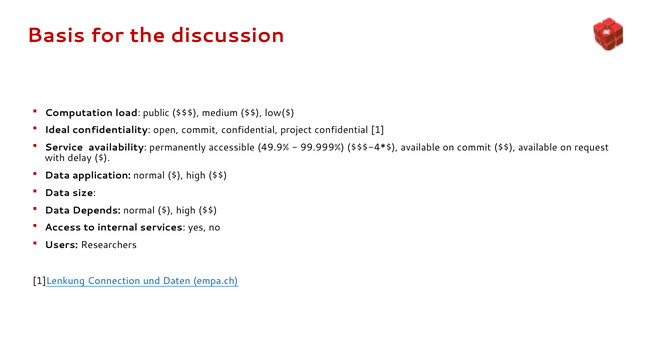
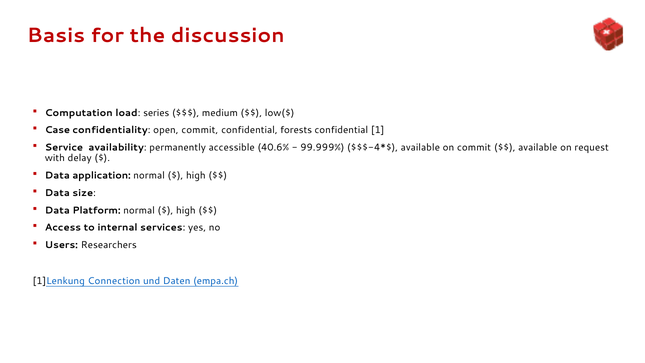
public: public -> series (156, 113)
Ideal: Ideal -> Case (57, 130)
project: project -> forests (296, 130)
49.9%: 49.9% -> 40.6% (273, 147)
Depends: Depends -> Platform (97, 210)
